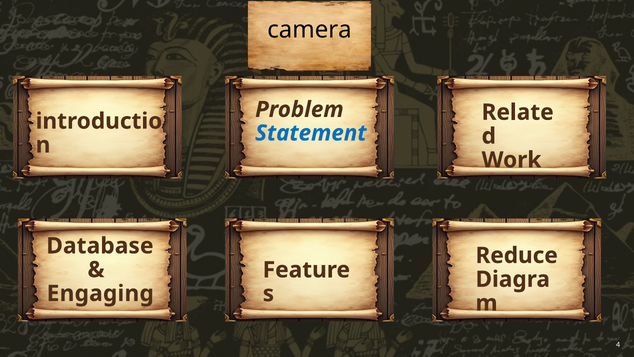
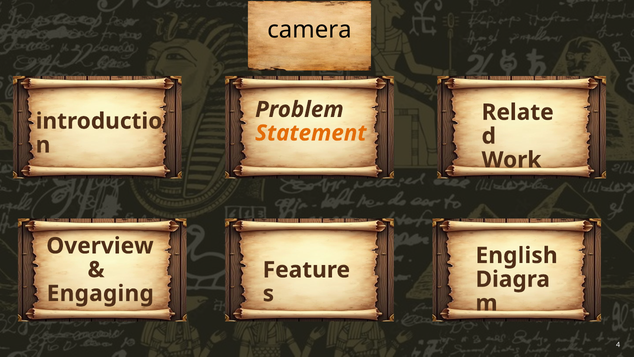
Statement colour: blue -> orange (311, 133)
Database: Database -> Overview (100, 246)
Reduce: Reduce -> English (517, 255)
